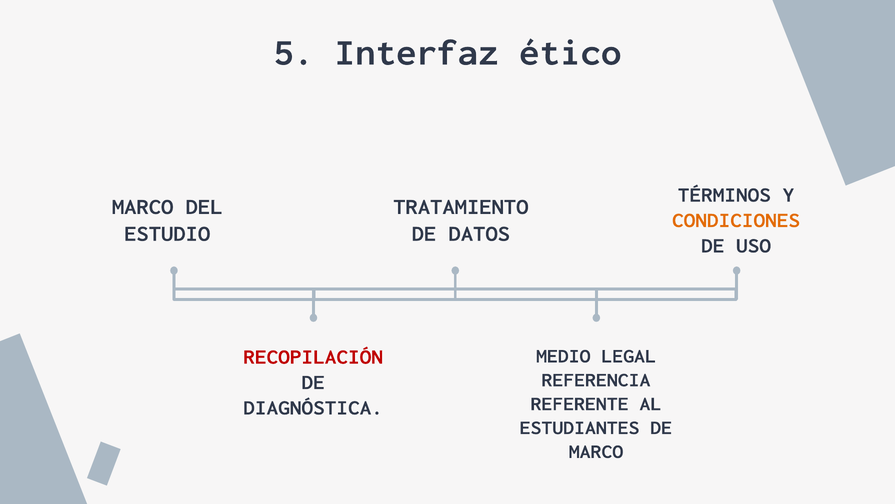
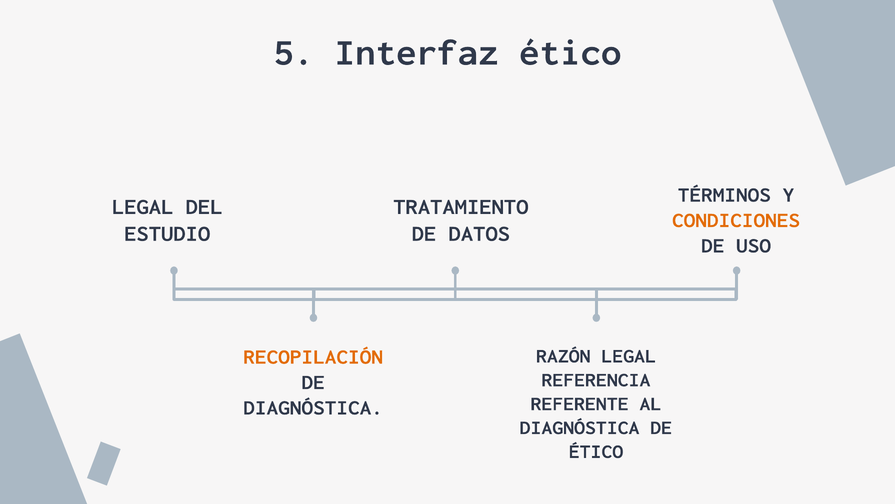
MARCO: MARCO -> LEGAL (143, 206)
MEDIO: MEDIO -> RAZÓN (563, 355)
RECOPILACIÓN colour: red -> orange (313, 356)
ESTUDIANTES: ESTUDIANTES -> DIAGNÓSTICA (580, 427)
MARCO: MARCO -> ÉTICO (596, 451)
